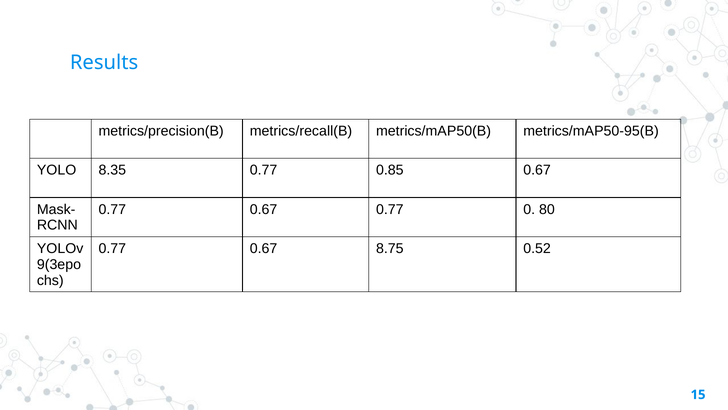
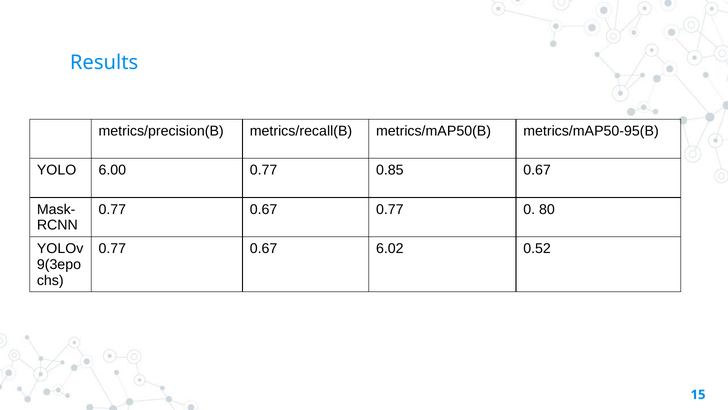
8.35: 8.35 -> 6.00 (112, 170)
8.75: 8.75 -> 6.02 (390, 248)
